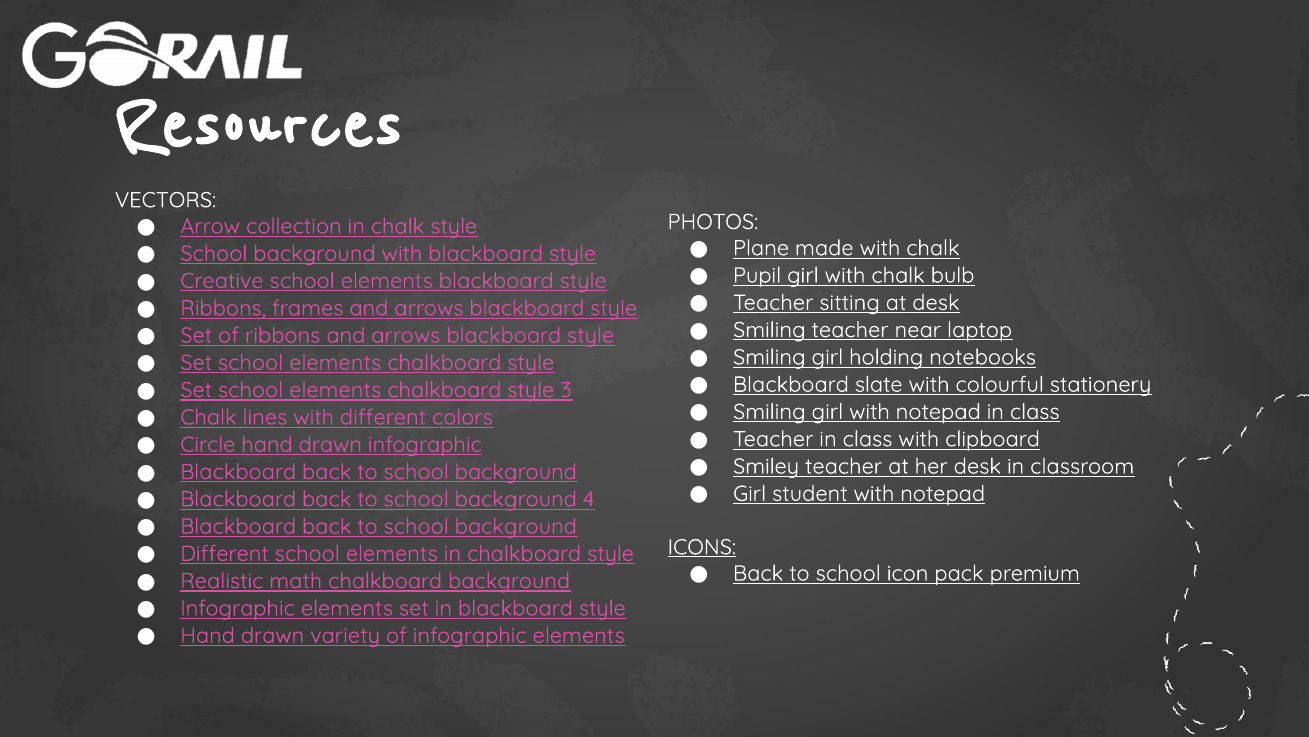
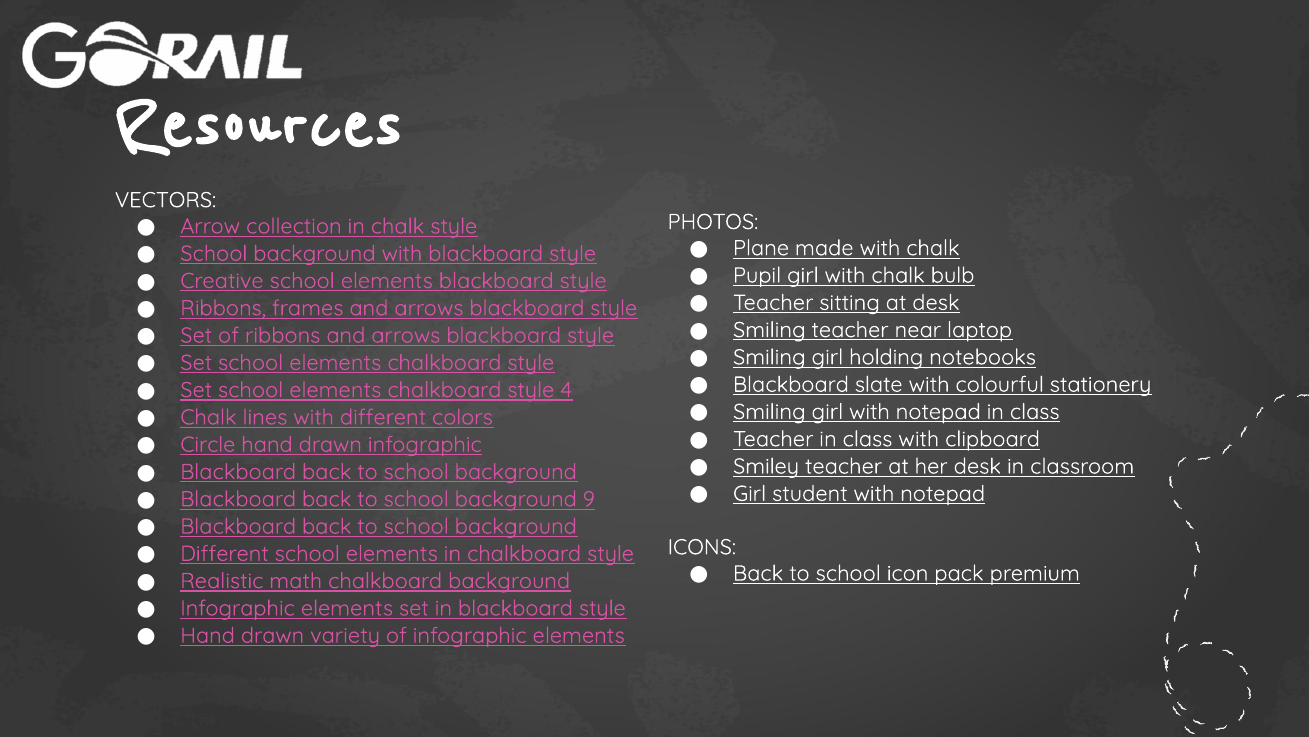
3: 3 -> 4 (566, 390)
4: 4 -> 9 (589, 499)
ICONS underline: present -> none (702, 547)
